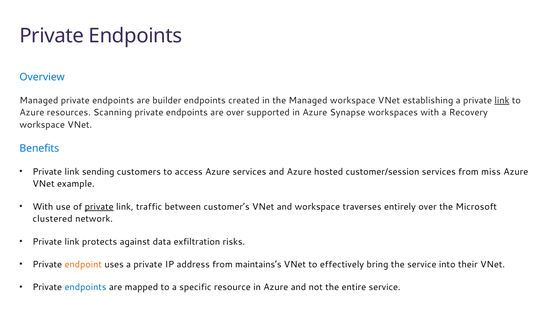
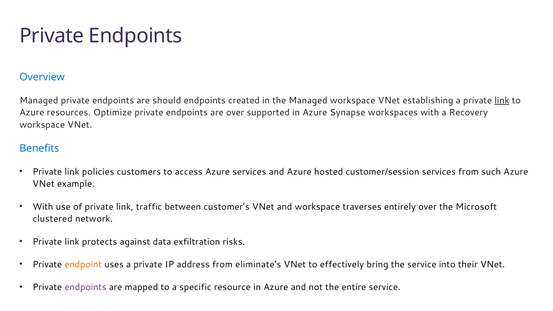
builder: builder -> should (167, 100)
Scanning: Scanning -> Optimize (113, 113)
sending: sending -> policies (98, 172)
miss: miss -> such (491, 172)
private underline: present -> none (99, 207)
maintains’s: maintains’s -> eliminate’s (258, 264)
endpoints colour: blue -> purple (85, 287)
